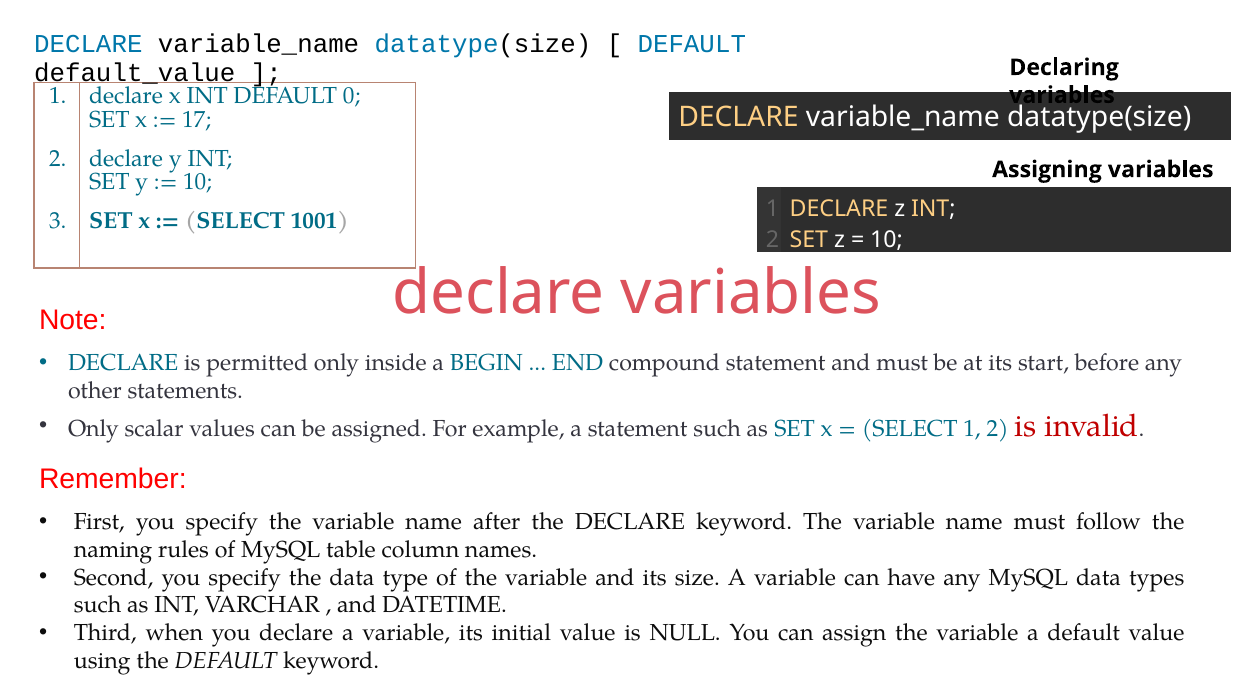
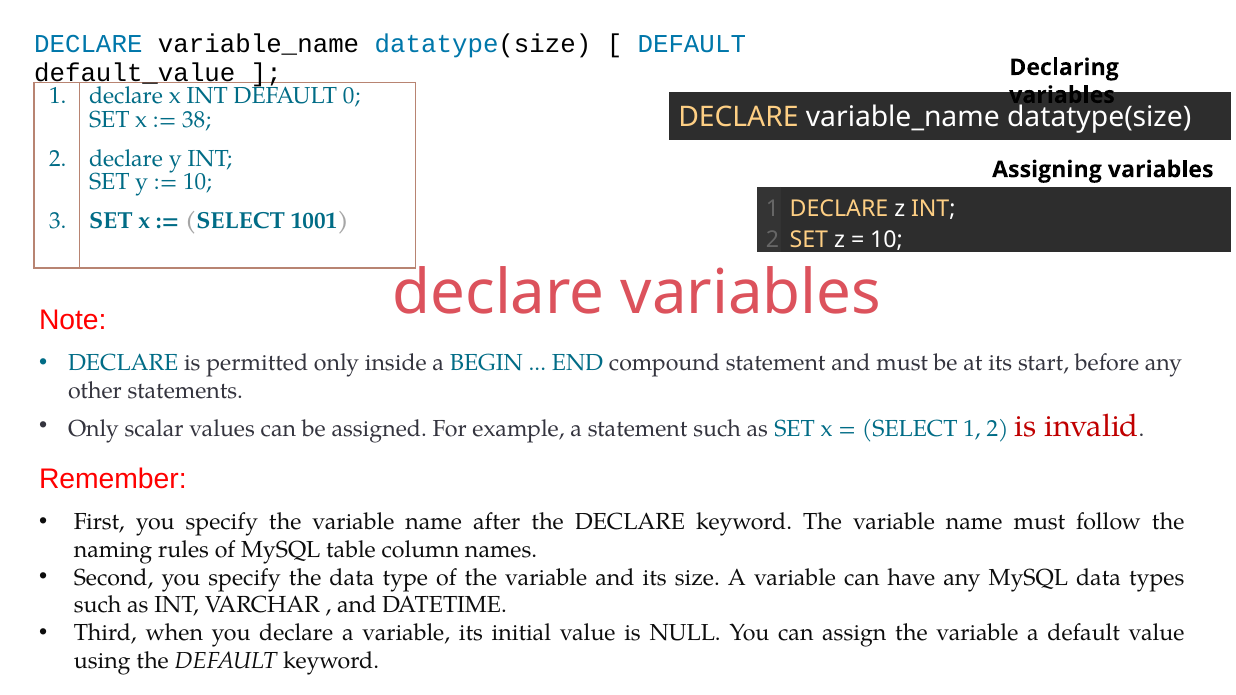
17: 17 -> 38 (197, 120)
